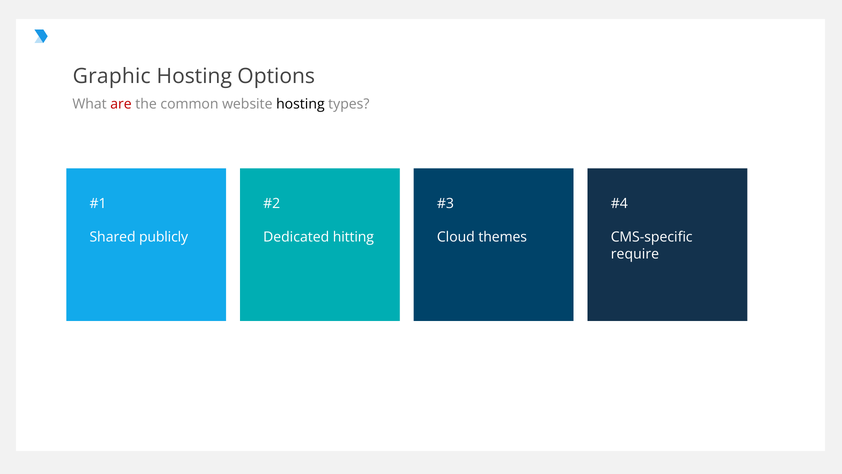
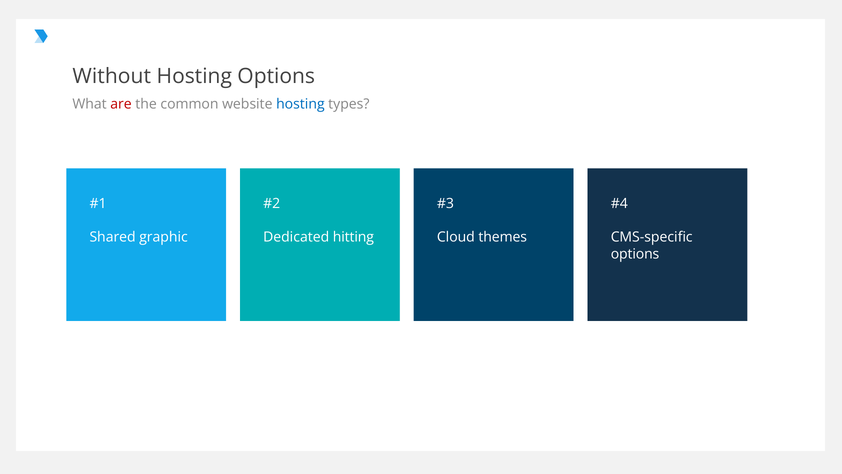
Graphic: Graphic -> Without (112, 76)
hosting colour: black -> blue (300, 104)
publicly: publicly -> graphic (164, 237)
require: require -> options (635, 254)
